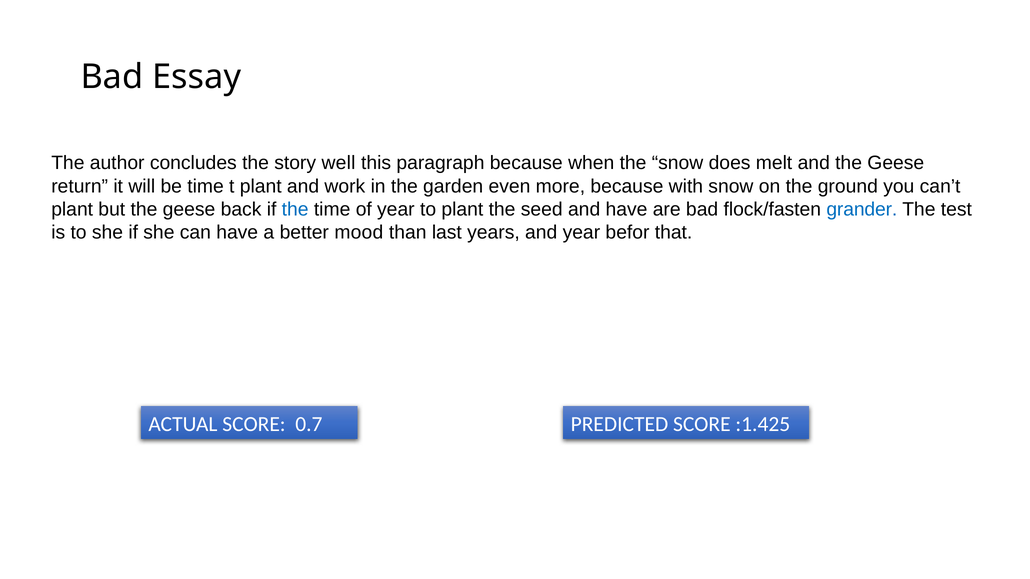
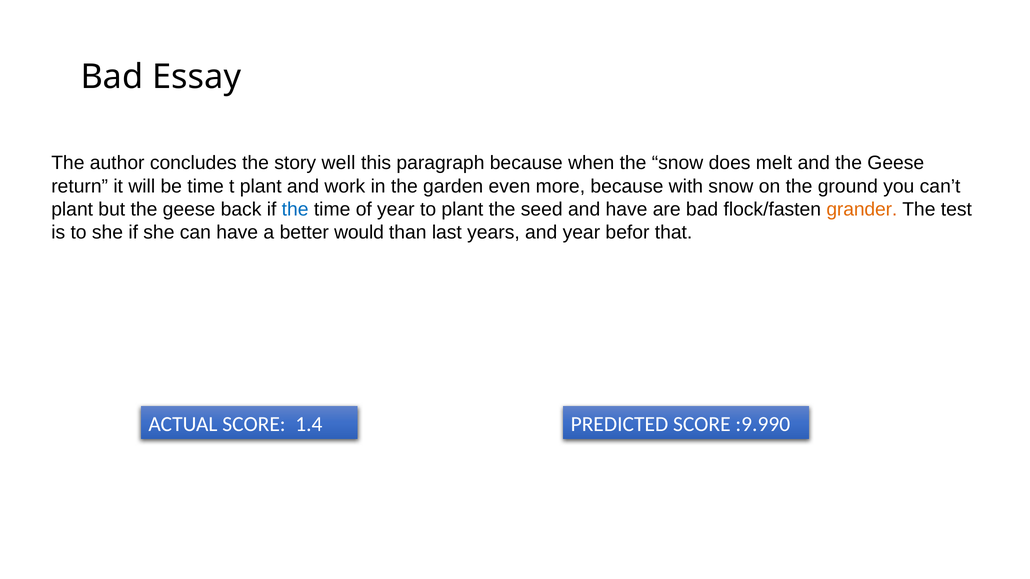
grander colour: blue -> orange (862, 209)
mood: mood -> would (359, 233)
0.7: 0.7 -> 1.4 (309, 424)
:1.425: :1.425 -> :9.990 (763, 424)
